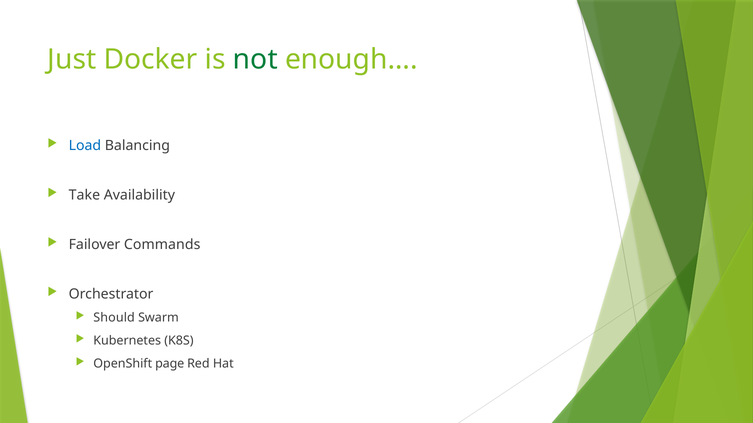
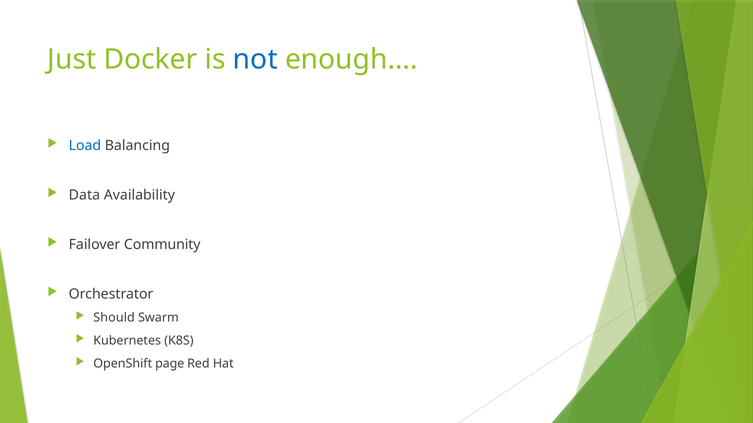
not colour: green -> blue (255, 59)
Take: Take -> Data (84, 195)
Commands: Commands -> Community (162, 245)
